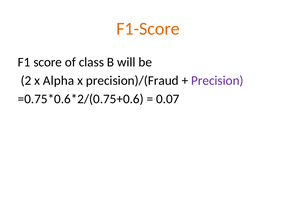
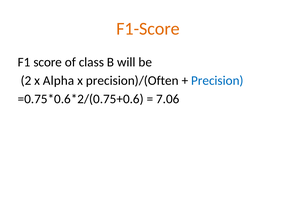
precision)/(Fraud: precision)/(Fraud -> precision)/(Often (132, 81)
Precision colour: purple -> blue (217, 81)
0.07: 0.07 -> 7.06 (168, 99)
